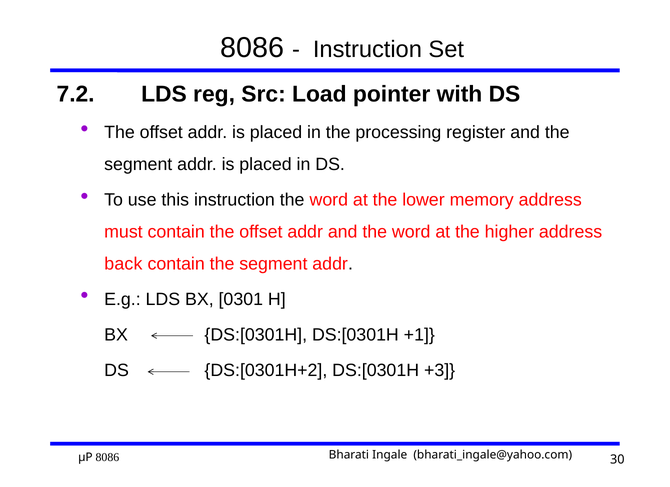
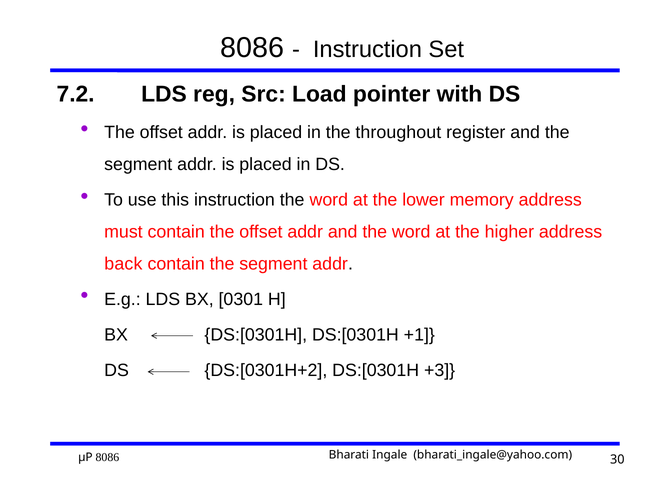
processing: processing -> throughout (398, 133)
